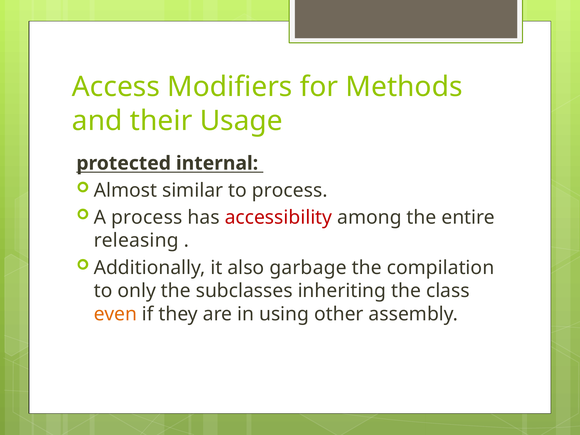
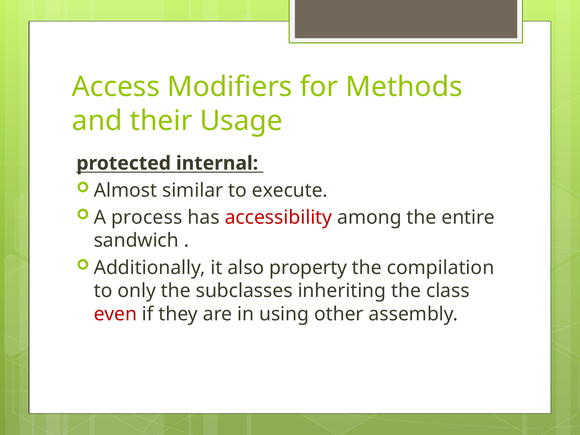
to process: process -> execute (290, 190)
releasing: releasing -> sandwich (136, 241)
garbage: garbage -> property (308, 268)
even colour: orange -> red (115, 314)
